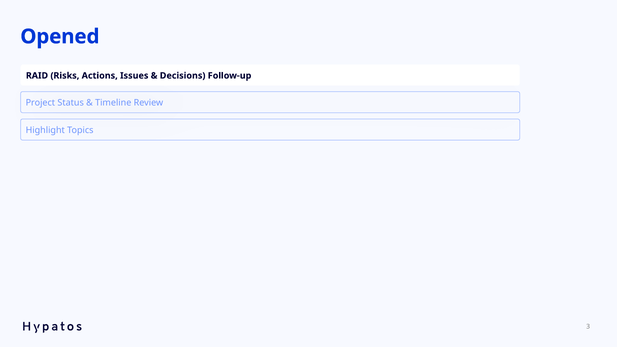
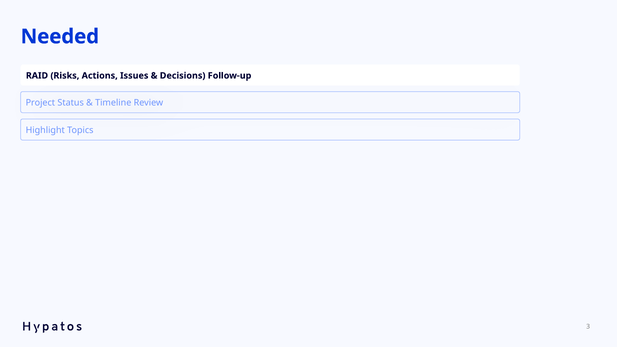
Opened: Opened -> Needed (60, 37)
